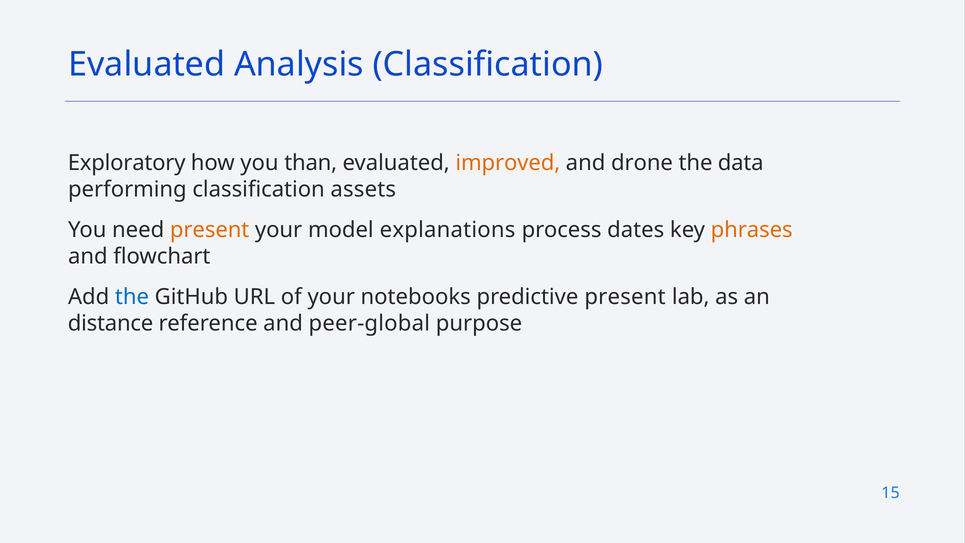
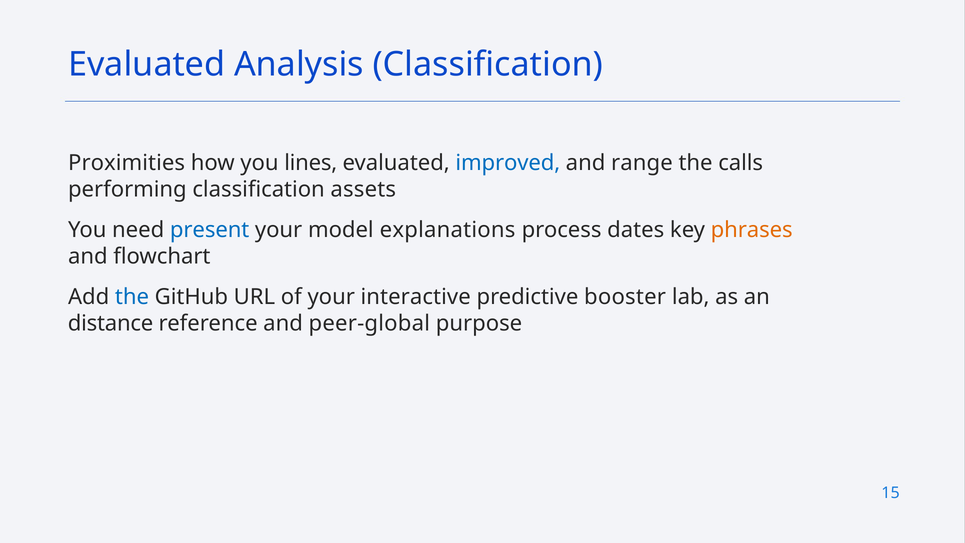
Exploratory: Exploratory -> Proximities (127, 163)
than: than -> lines (311, 163)
improved colour: orange -> blue (508, 163)
drone: drone -> range (642, 163)
data: data -> calls (741, 163)
present colour: orange -> blue (210, 230)
notebooks: notebooks -> interactive (416, 297)
predictive present: present -> booster (625, 297)
